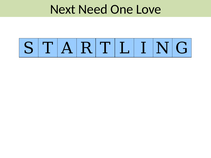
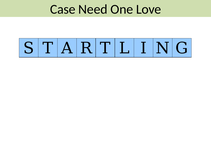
Next: Next -> Case (63, 9)
